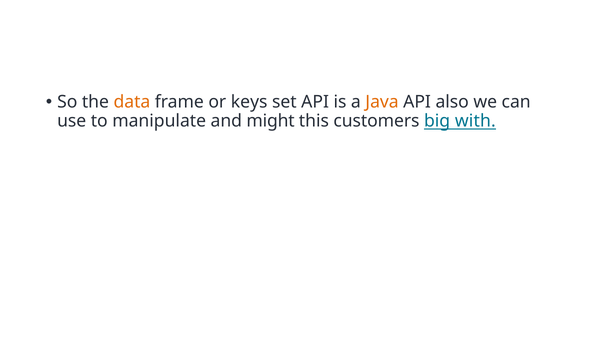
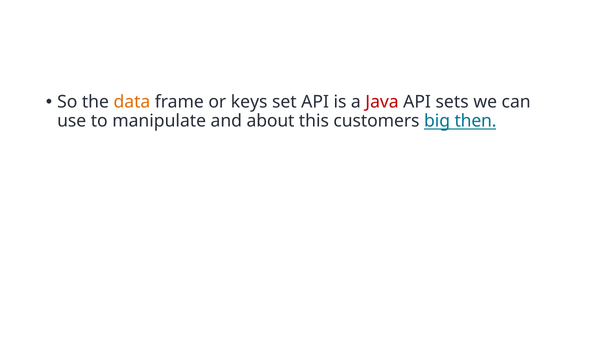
Java colour: orange -> red (382, 102)
also: also -> sets (452, 102)
might: might -> about (271, 121)
with: with -> then (476, 121)
